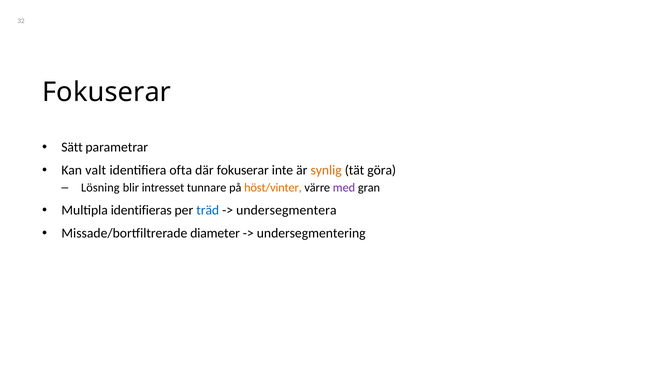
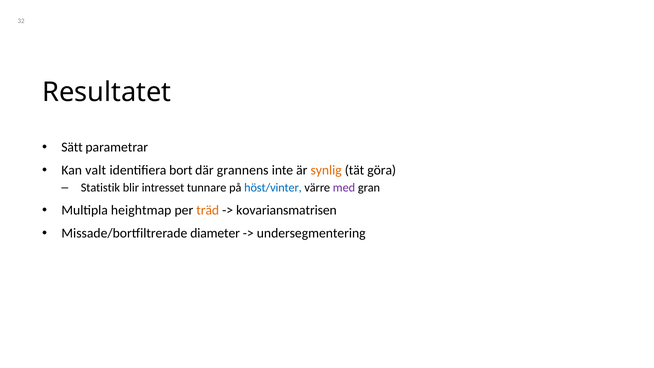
Fokuserar: Fokuserar -> Resultatet (107, 92)
ofta: ofta -> bort (181, 170)
där fokuserar: fokuserar -> grannens (243, 170)
Lösning: Lösning -> Statistik (100, 188)
höst/vinter colour: orange -> blue (273, 188)
identifieras: identifieras -> heightmap (141, 210)
träd colour: blue -> orange (208, 210)
undersegmentera: undersegmentera -> kovariansmatrisen (286, 210)
